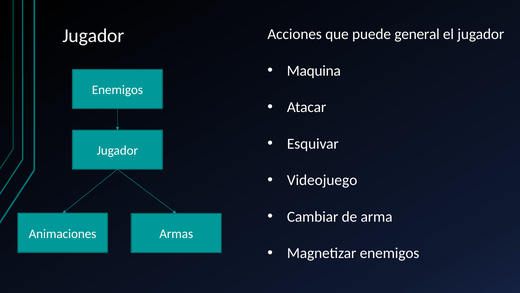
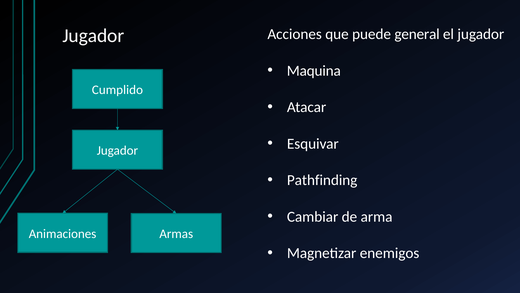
Enemigos: Enemigos -> Cumplido (117, 90)
Videojuego: Videojuego -> Pathfinding (322, 180)
